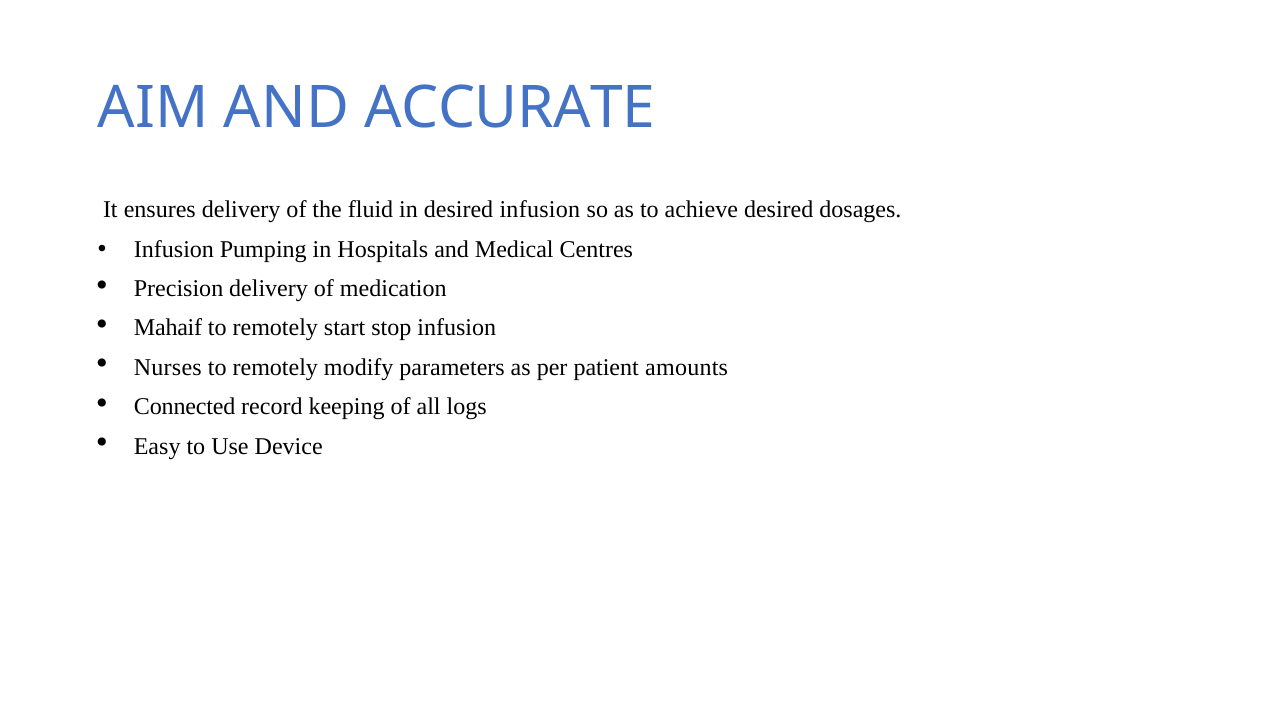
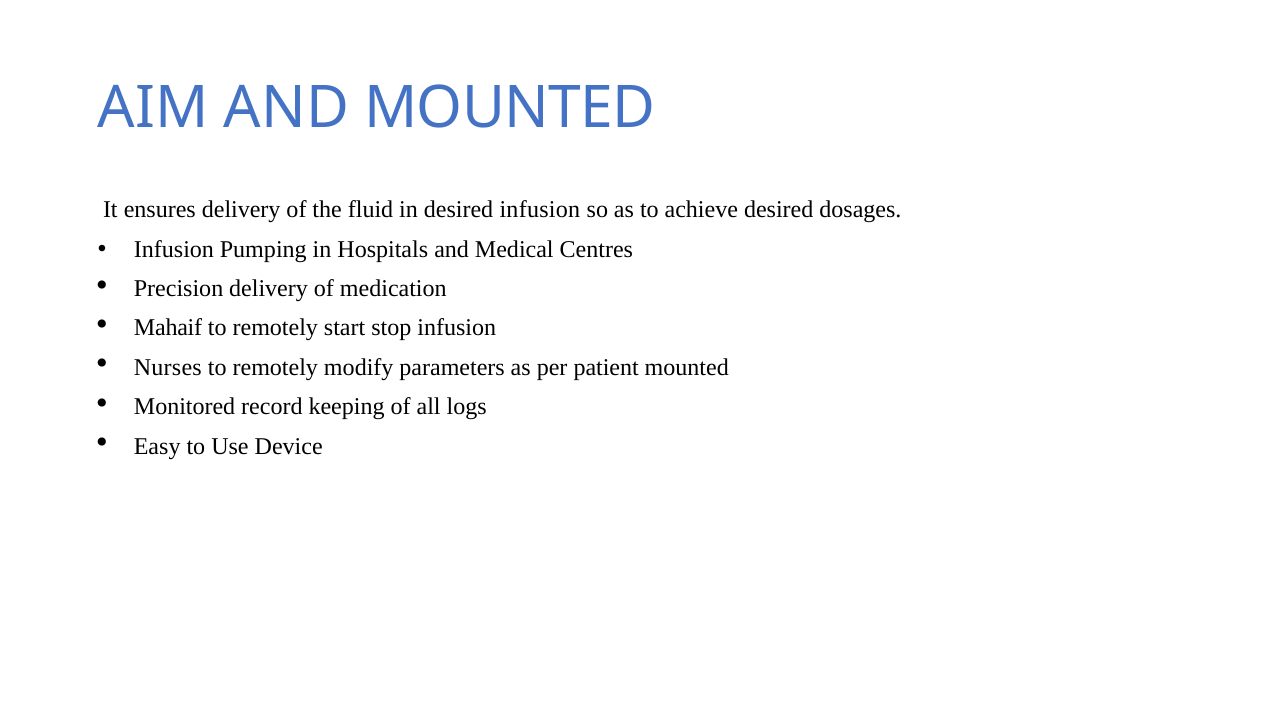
AND ACCURATE: ACCURATE -> MOUNTED (510, 108)
patient amounts: amounts -> mounted (687, 367)
Connected: Connected -> Monitored (185, 407)
